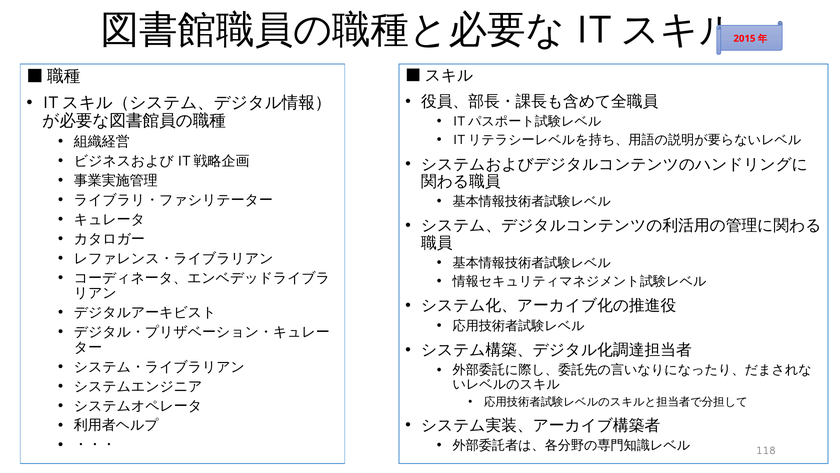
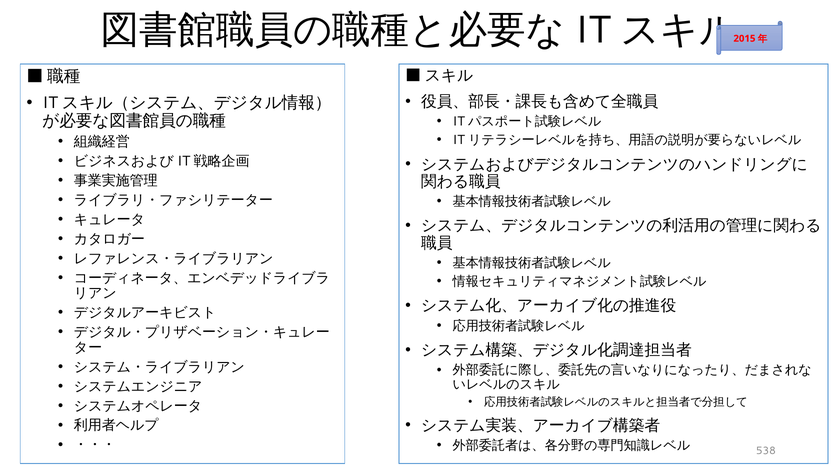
118: 118 -> 538 (766, 450)
